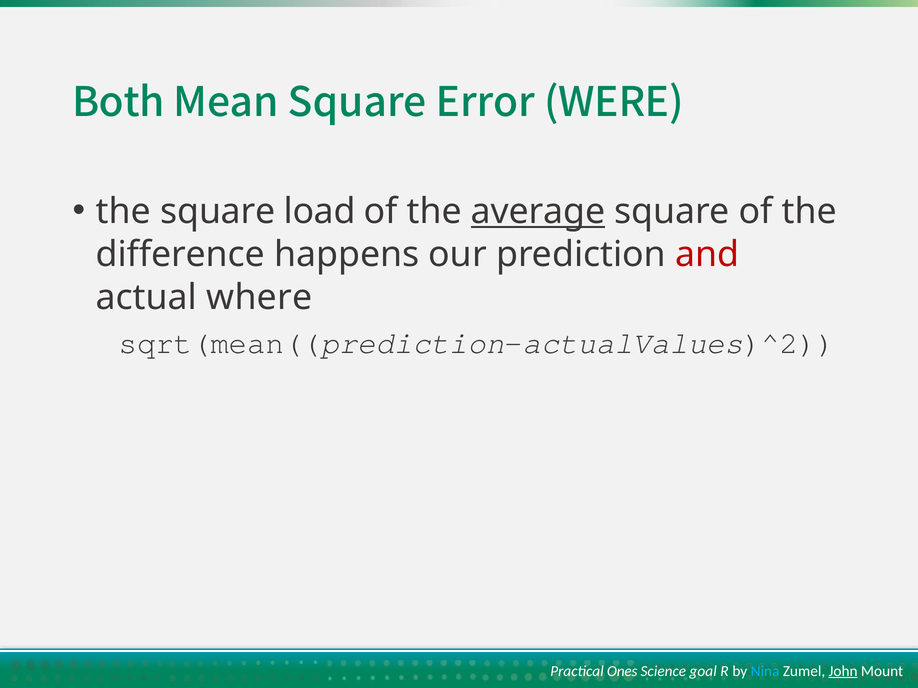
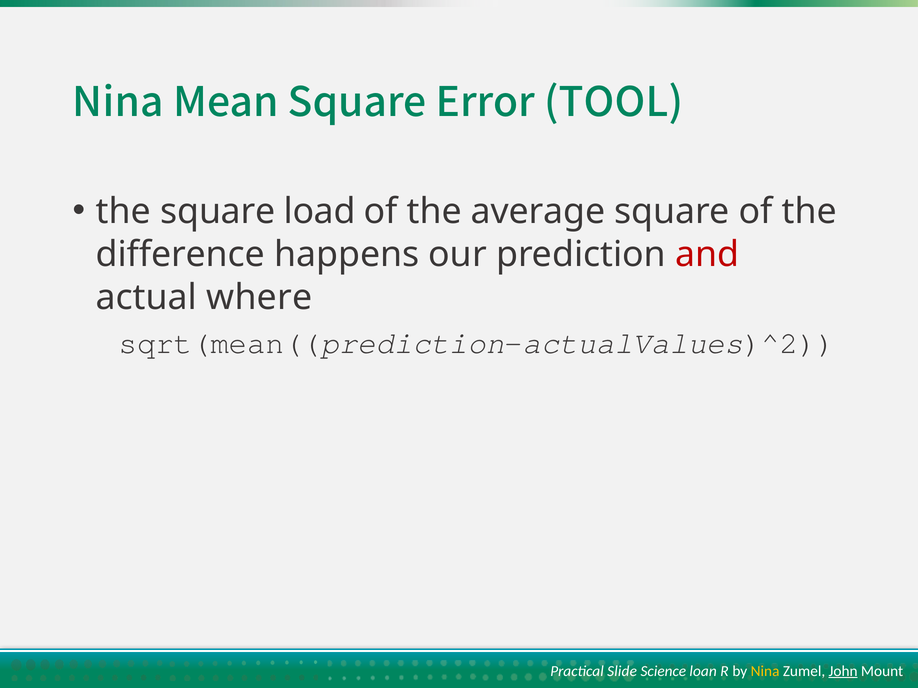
Both: Both -> Nina (118, 103)
WERE: WERE -> TOOL (614, 103)
average underline: present -> none (538, 212)
Ones: Ones -> Slide (622, 672)
goal: goal -> loan (703, 672)
Nina colour: light blue -> yellow (765, 672)
